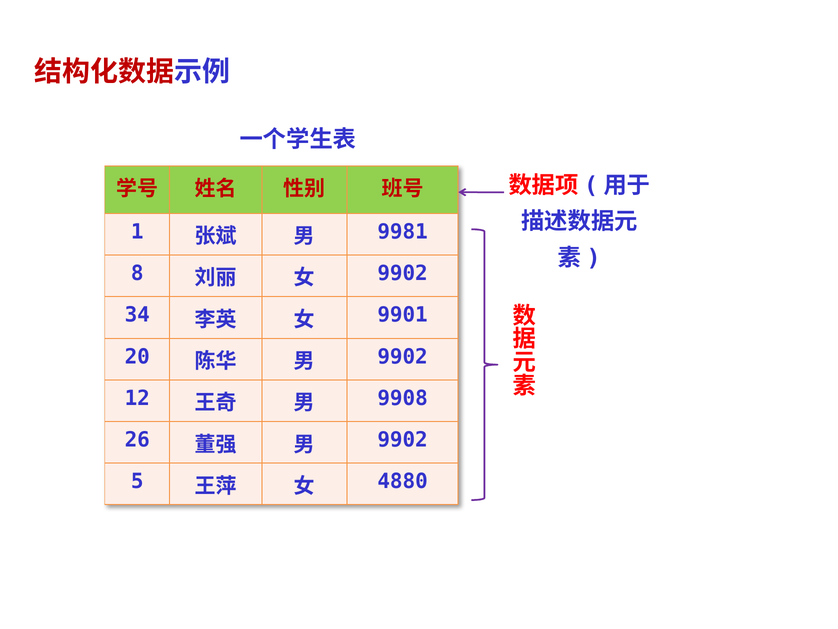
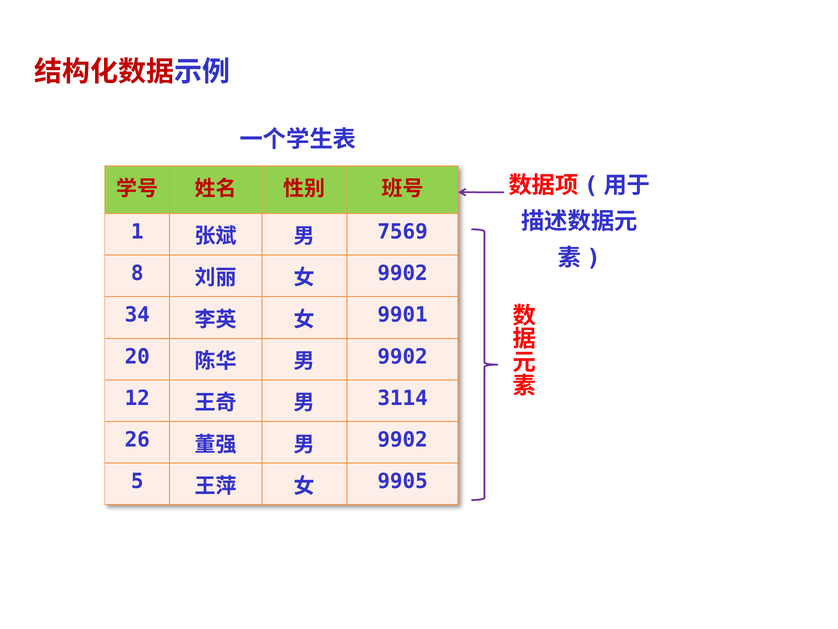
9981: 9981 -> 7569 (403, 231)
9908: 9908 -> 3114 (403, 398)
4880: 4880 -> 9905 (403, 481)
